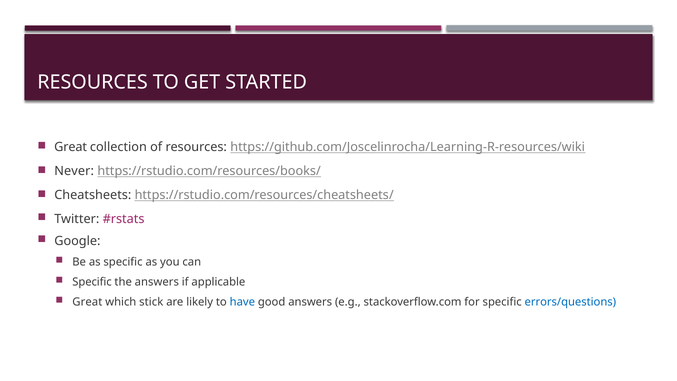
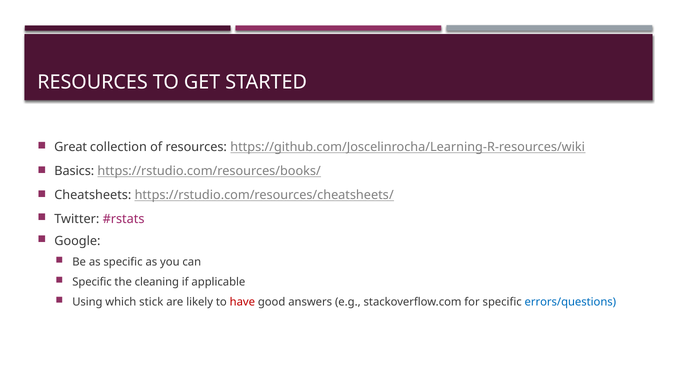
Never: Never -> Basics (74, 171)
the answers: answers -> cleaning (157, 282)
Great: Great -> Using (87, 302)
have colour: blue -> red (242, 302)
